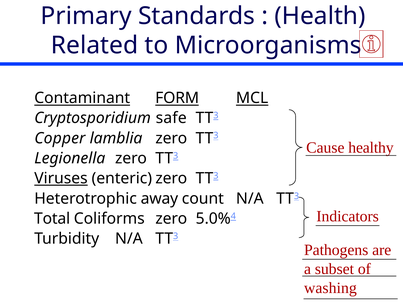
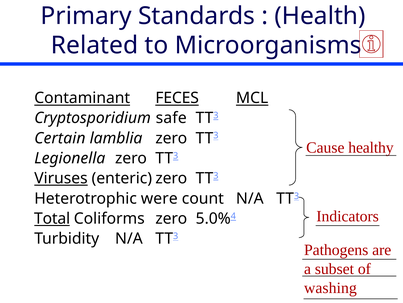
FORM: FORM -> FECES (177, 98)
Copper: Copper -> Certain (60, 138)
away: away -> were (159, 198)
Total underline: none -> present (52, 218)
